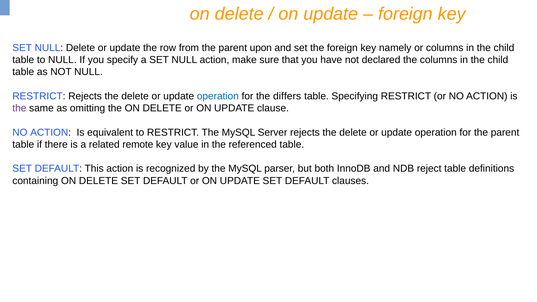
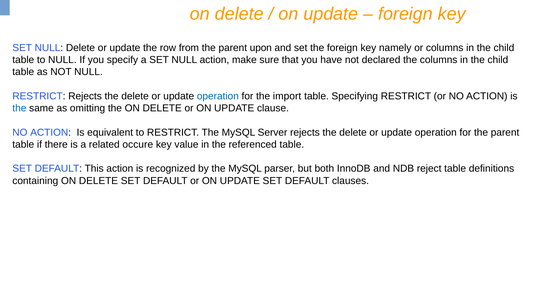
differs: differs -> import (287, 96)
the colour: purple -> blue (19, 108)
remote: remote -> occure (138, 144)
